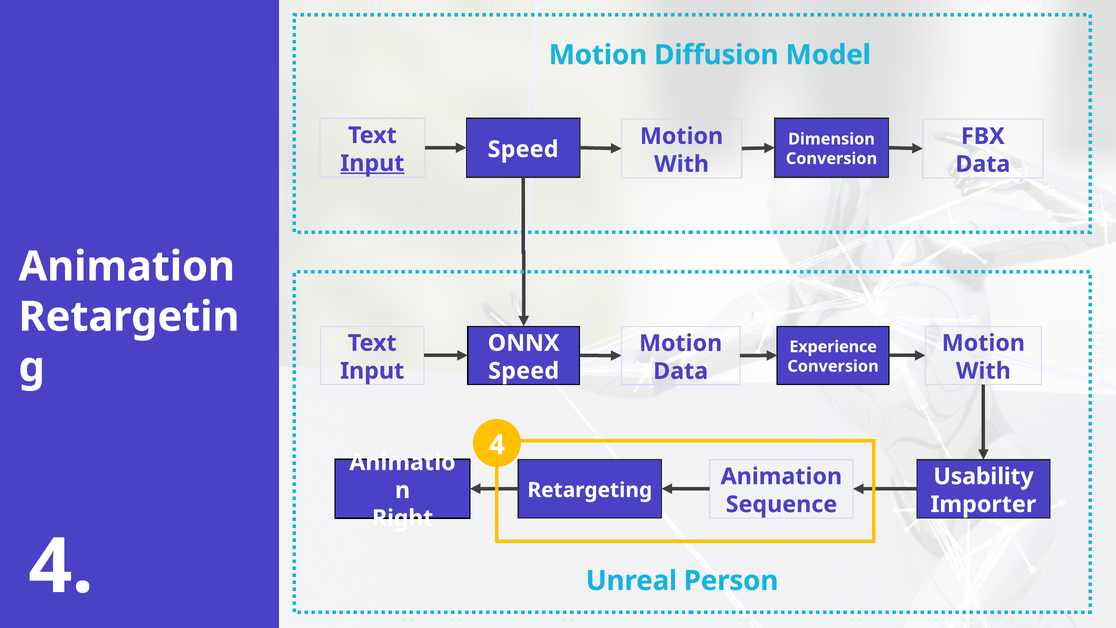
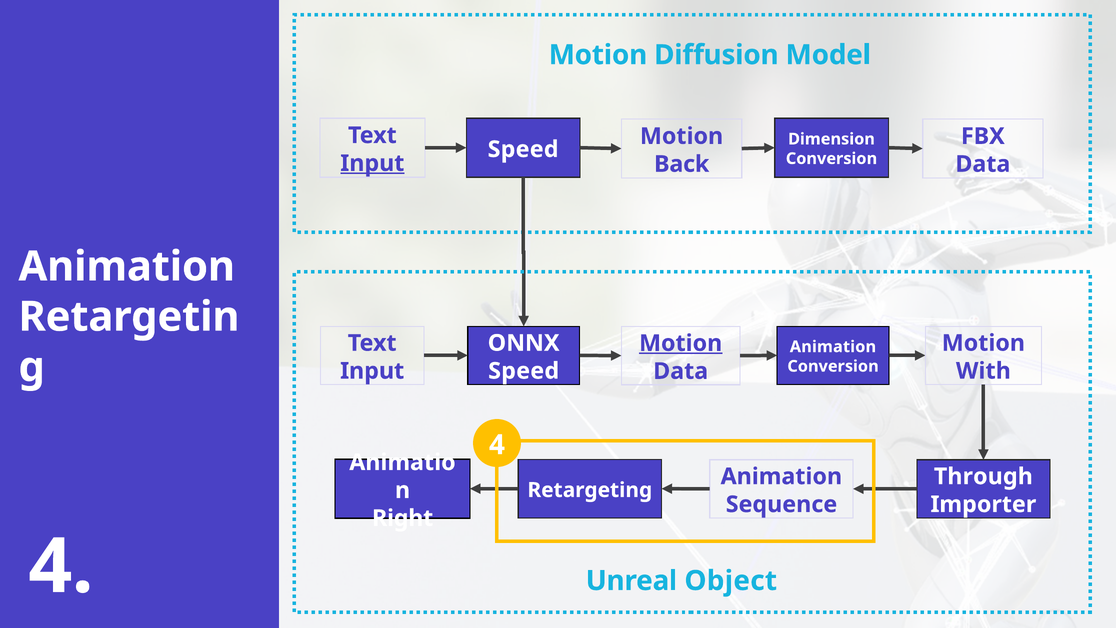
With: With -> Back (682, 164)
Motion underline: none -> present (681, 343)
Experience: Experience -> Animation (833, 347)
Usability: Usability -> Through (983, 476)
Person: Person -> Object (731, 581)
